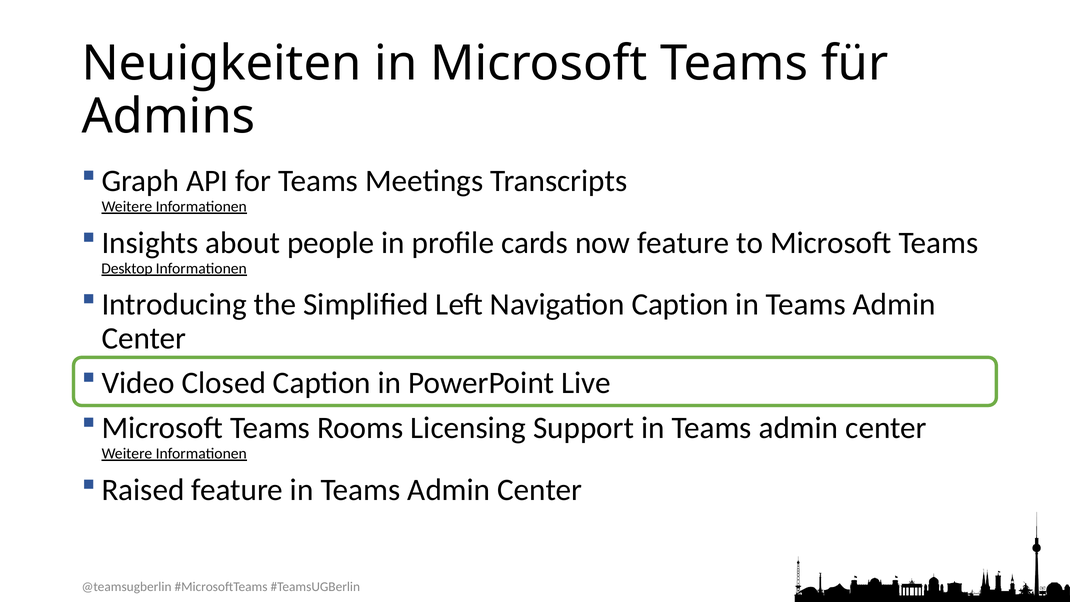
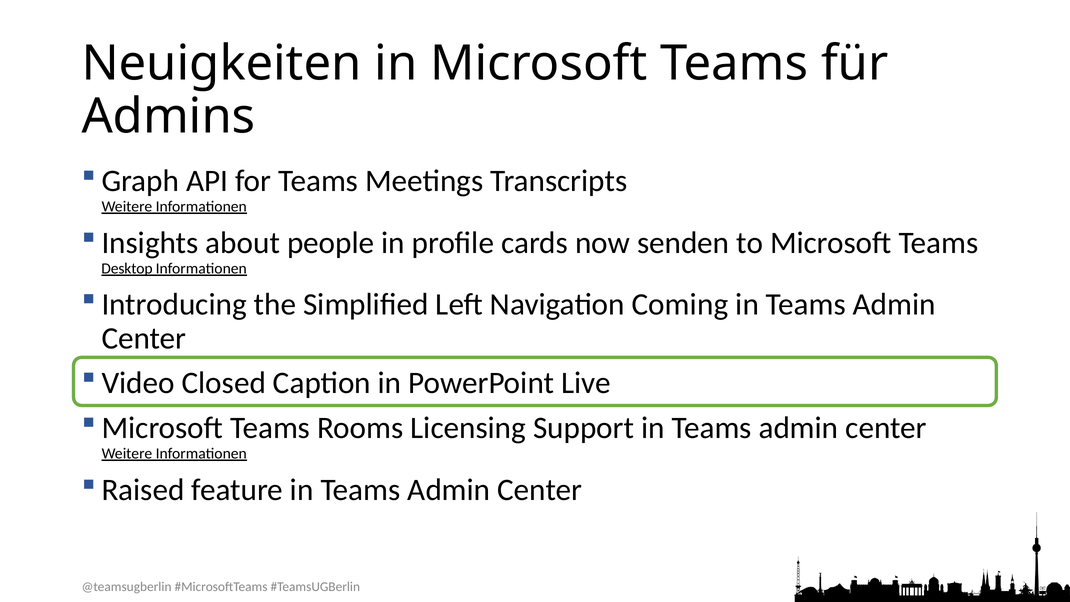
now feature: feature -> senden (683, 243)
Navigation Caption: Caption -> Coming (680, 305)
